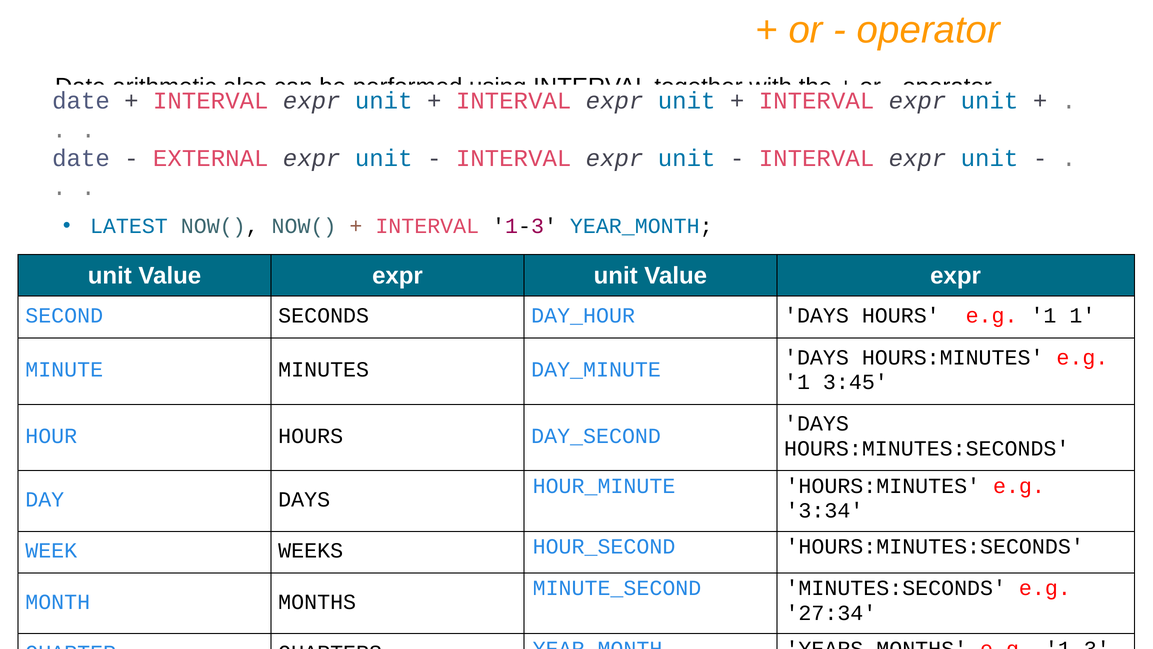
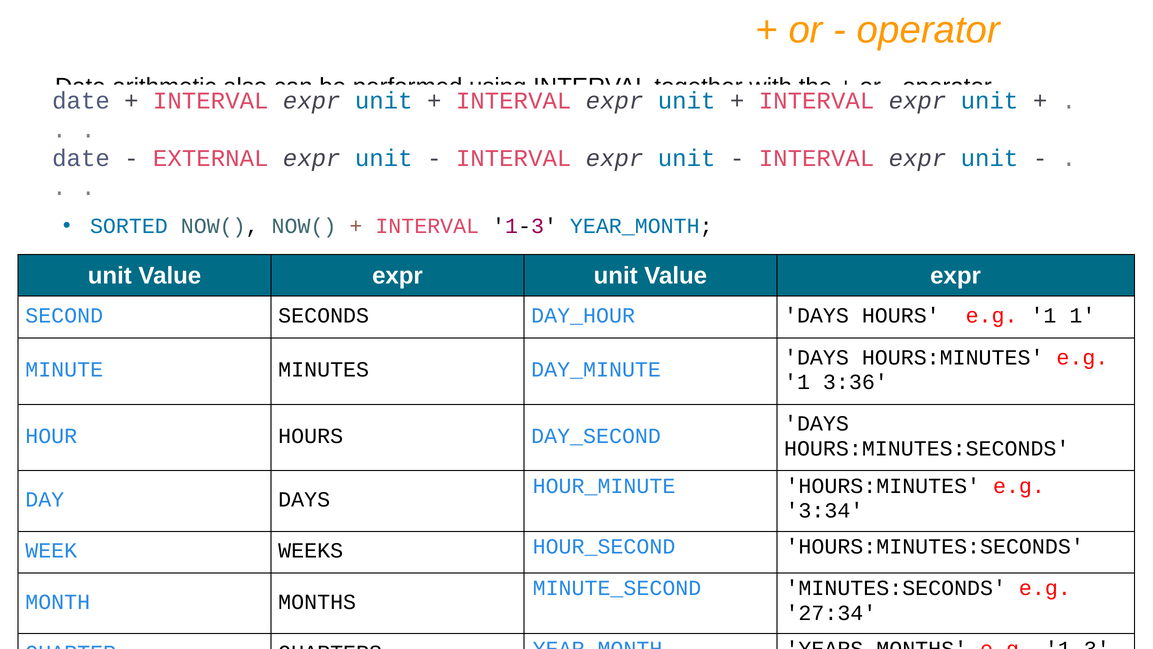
LATEST: LATEST -> SORTED (129, 226)
3:45: 3:45 -> 3:36 (855, 382)
